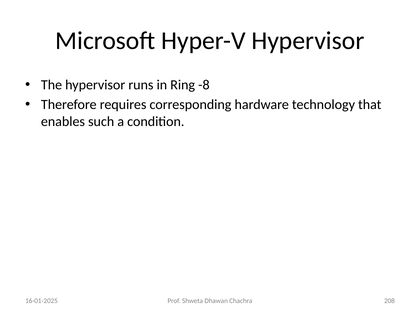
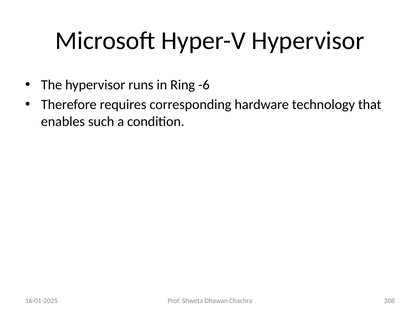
-8: -8 -> -6 (204, 85)
